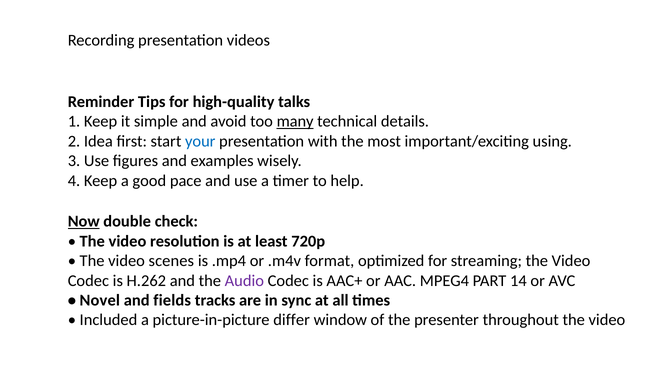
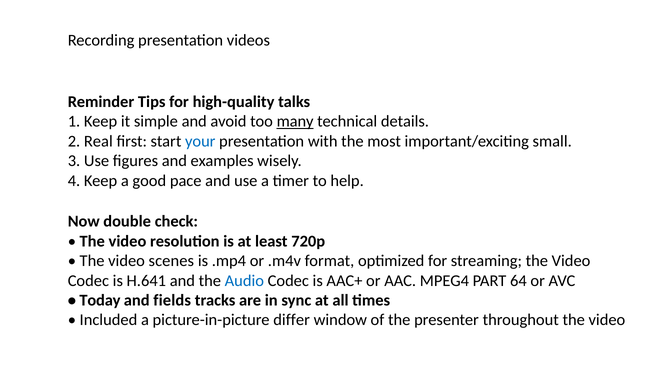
Idea: Idea -> Real (98, 141)
using: using -> small (552, 141)
Now underline: present -> none (84, 222)
H.262: H.262 -> H.641 (146, 281)
Audio colour: purple -> blue (244, 281)
14: 14 -> 64 (518, 281)
Novel: Novel -> Today (100, 301)
